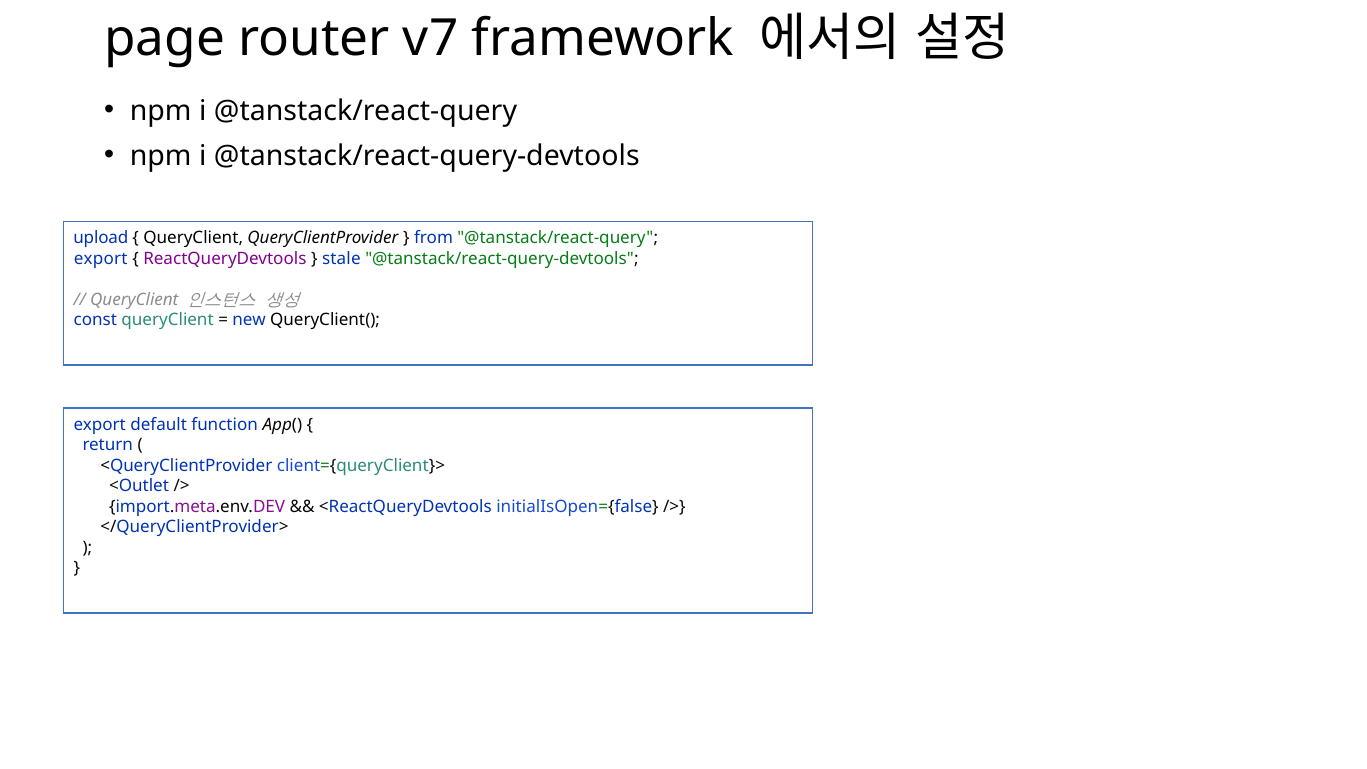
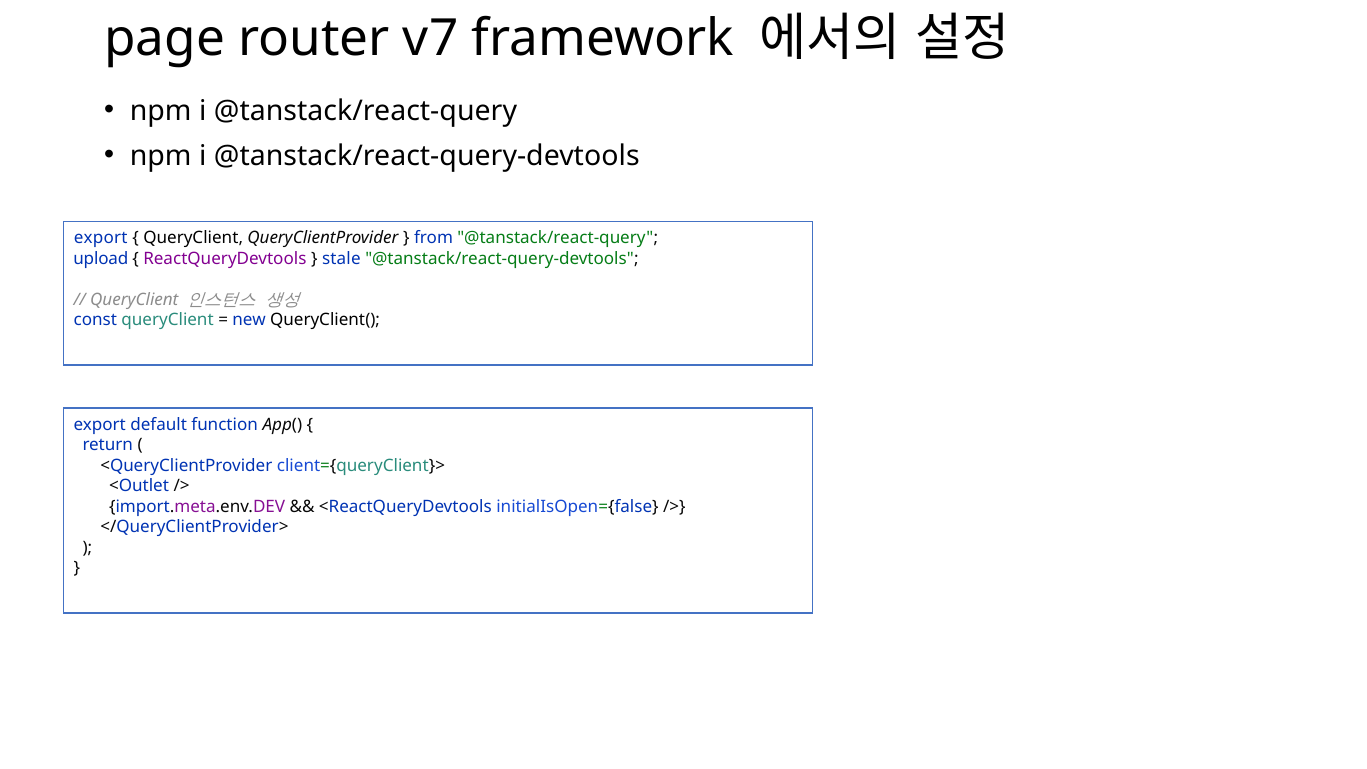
upload: upload -> export (101, 238)
export: export -> upload (101, 259)
